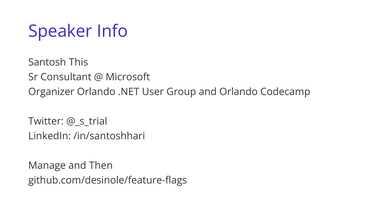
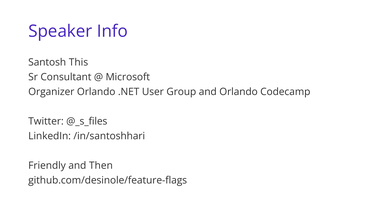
@_s_trial: @_s_trial -> @_s_files (87, 121)
Manage: Manage -> Friendly (47, 165)
